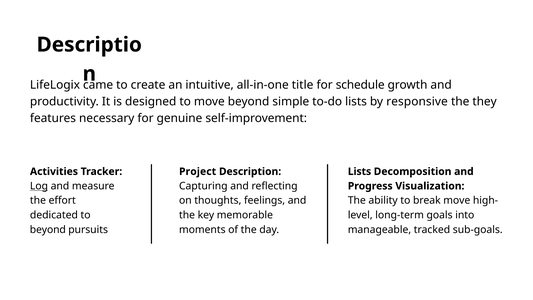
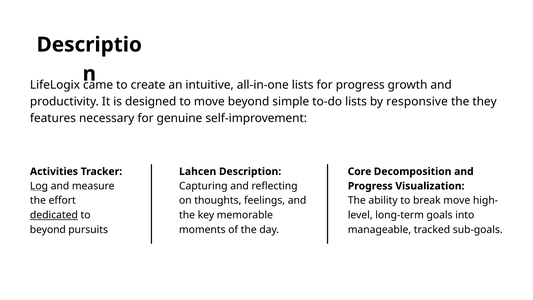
all-in-one title: title -> lists (303, 85)
for schedule: schedule -> progress (360, 85)
Project: Project -> Lahcen (198, 171)
Lists: Lists -> Core (359, 171)
dedicated underline: none -> present (54, 215)
